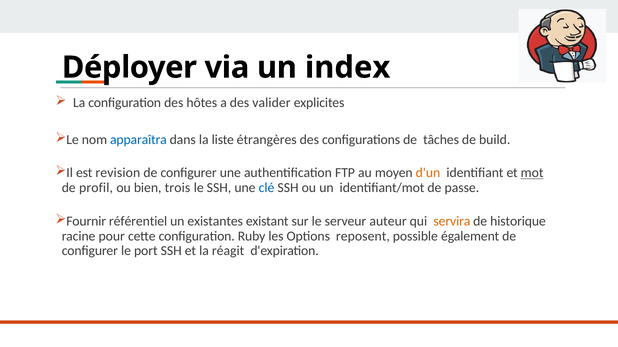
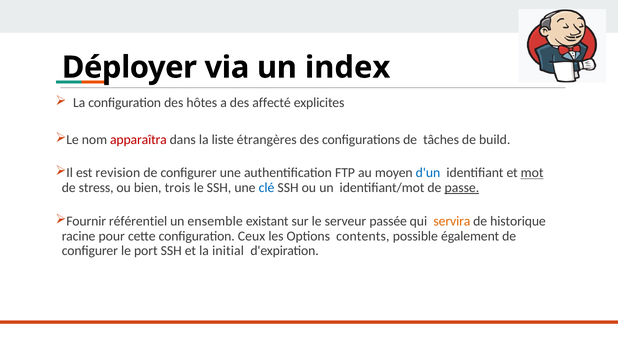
valider: valider -> affecté (272, 103)
apparaîtra colour: blue -> red (138, 140)
d'un colour: orange -> blue (428, 173)
profil: profil -> stress (96, 188)
passe underline: none -> present (462, 188)
existantes: existantes -> ensemble (215, 222)
auteur: auteur -> passée (388, 222)
Ruby: Ruby -> Ceux (252, 236)
reposent: reposent -> contents (363, 236)
réagit: réagit -> initial (228, 251)
